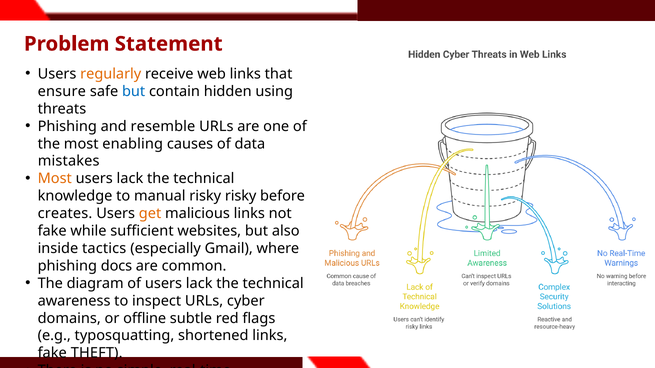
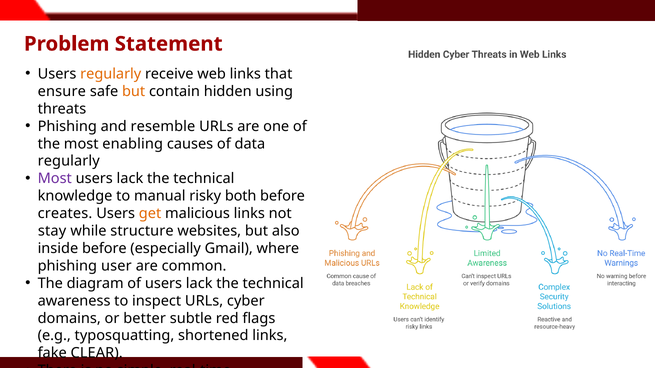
but colour: blue -> orange (134, 91)
mistakes: mistakes -> regularly (69, 161)
Most colour: orange -> purple (55, 179)
risky risky: risky -> both (241, 196)
fake: fake -> stay (52, 231)
sufficient: sufficient -> structure (142, 231)
inside tactics: tactics -> before (104, 249)
docs: docs -> user (116, 266)
offline: offline -> better (145, 319)
THEFT: THEFT -> CLEAR (97, 354)
